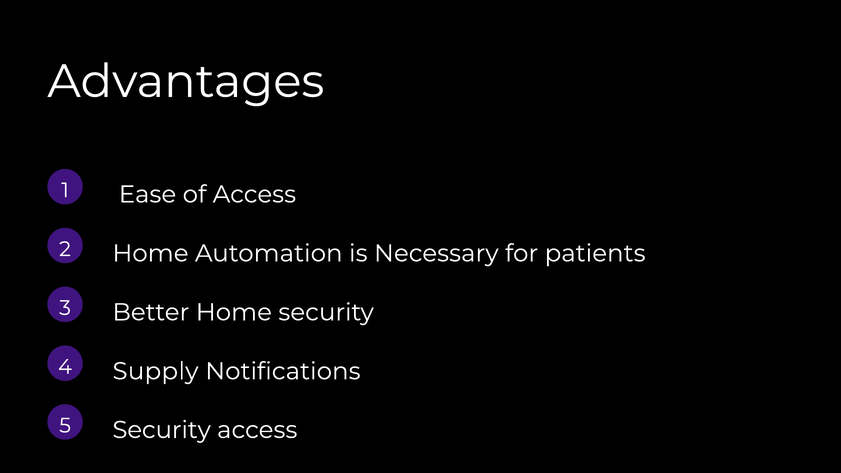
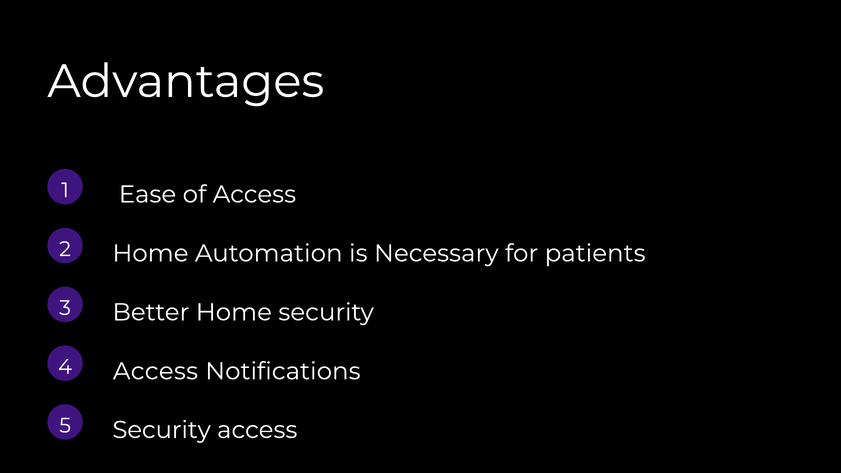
Supply: Supply -> Access (155, 371)
